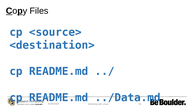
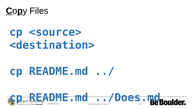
../Data.md: ../Data.md -> ../Does.md (128, 98)
